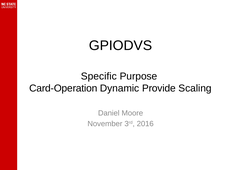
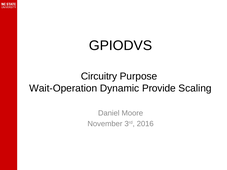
Specific: Specific -> Circuitry (99, 76)
Card-Operation: Card-Operation -> Wait-Operation (63, 88)
